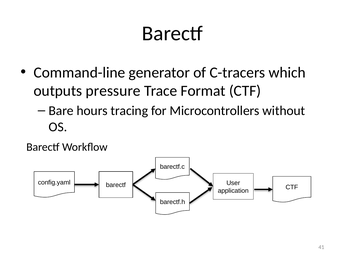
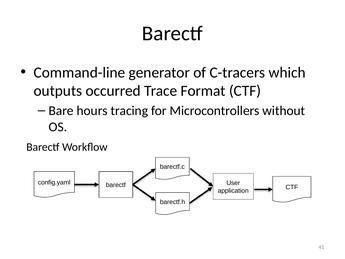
pressure: pressure -> occurred (113, 91)
